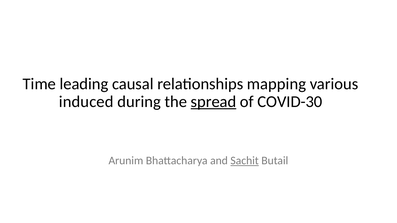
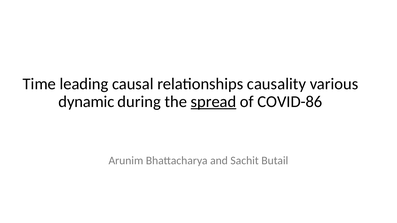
mapping: mapping -> causality (276, 84)
induced: induced -> dynamic (86, 102)
COVID-30: COVID-30 -> COVID-86 (290, 102)
Sachit underline: present -> none (245, 161)
